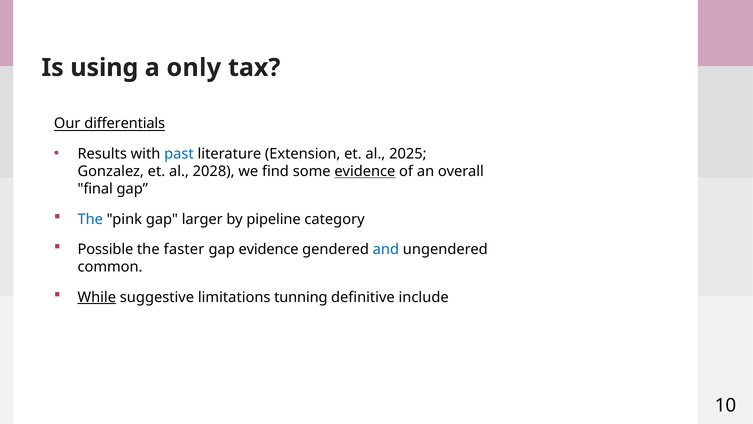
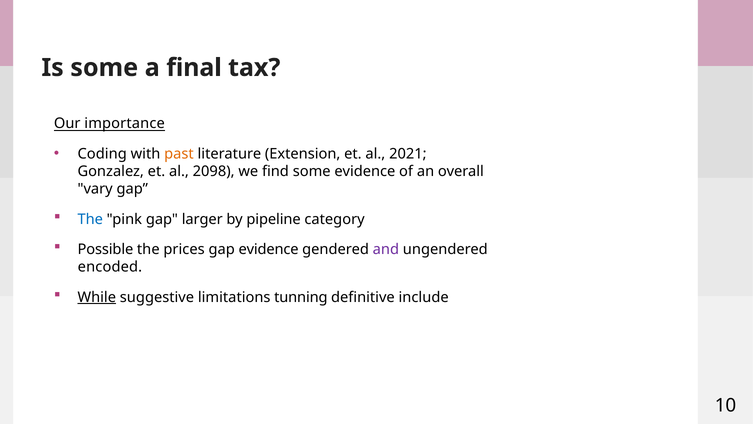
Is using: using -> some (104, 68)
only: only -> final (194, 68)
differentials: differentials -> importance (125, 124)
Results: Results -> Coding (102, 154)
past colour: blue -> orange (179, 154)
2025: 2025 -> 2021 (408, 154)
2028: 2028 -> 2098 (214, 171)
evidence underline: present -> none (365, 171)
final: final -> vary (95, 189)
faster: faster -> prices (184, 249)
and colour: blue -> purple (386, 249)
common: common -> encoded (110, 267)
